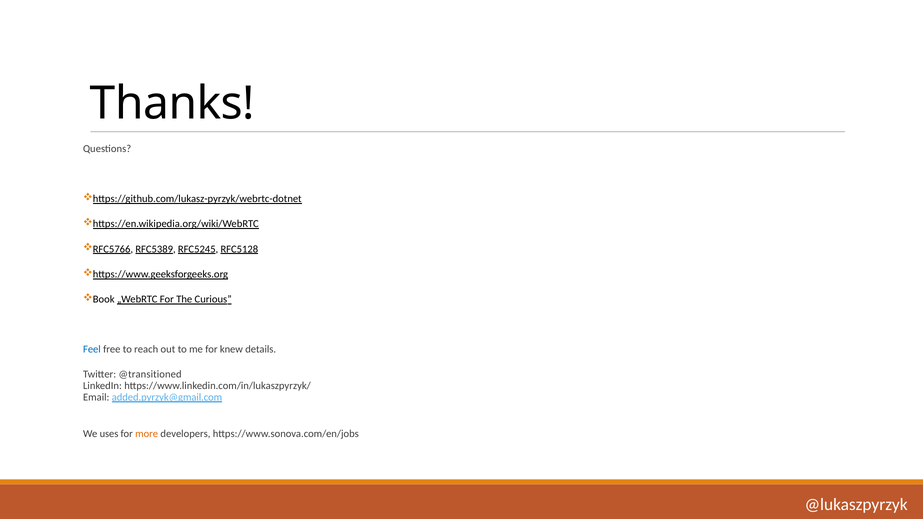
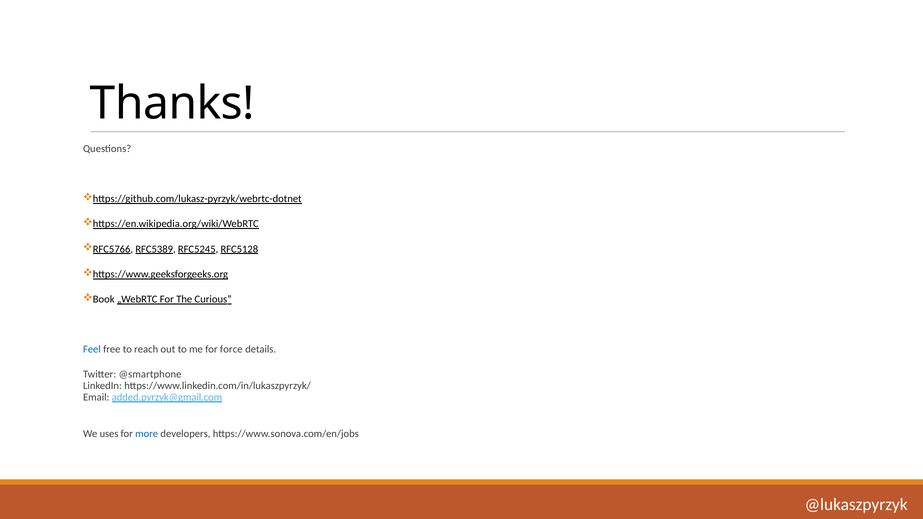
knew: knew -> force (231, 349)
@transitioned: @transitioned -> @smartphone (150, 374)
more colour: orange -> blue (147, 434)
